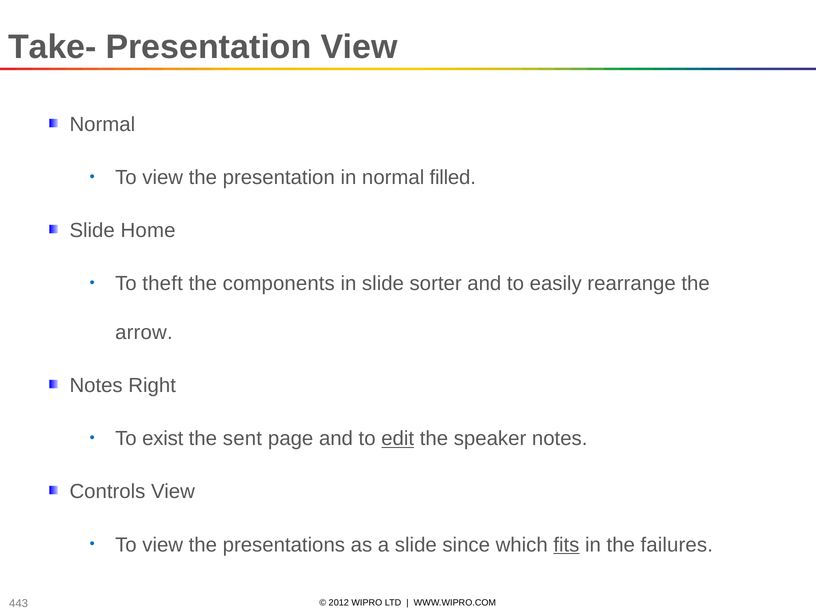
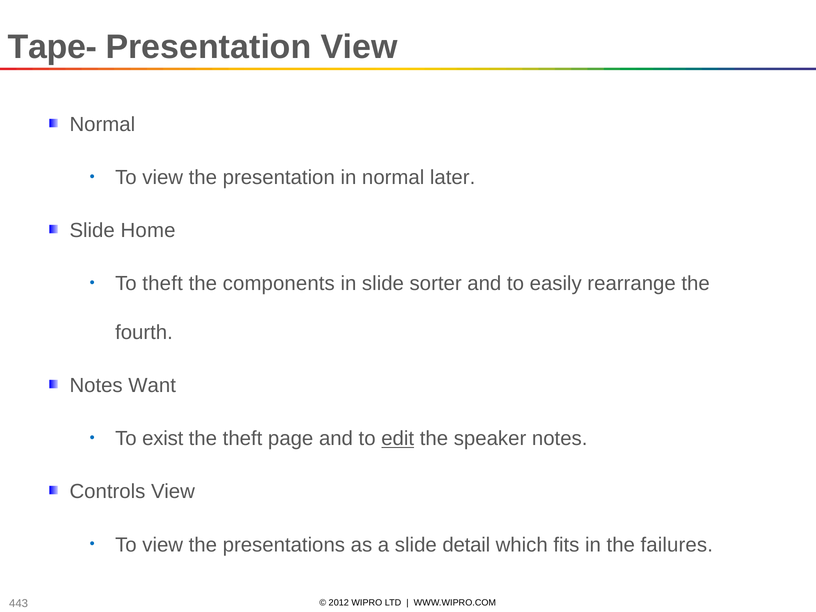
Take-: Take- -> Tape- (52, 47)
filled: filled -> later (453, 178)
arrow: arrow -> fourth (144, 333)
Right: Right -> Want (152, 386)
the sent: sent -> theft (243, 439)
since: since -> detail (466, 545)
fits underline: present -> none (566, 545)
